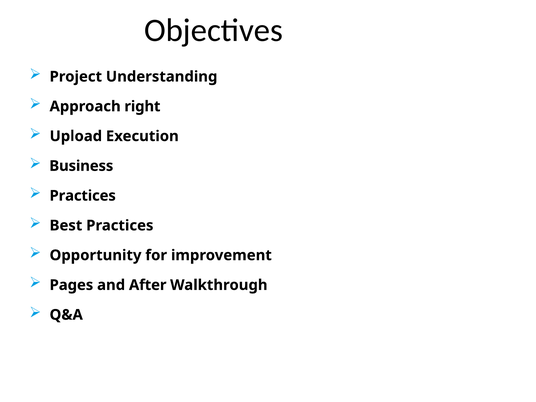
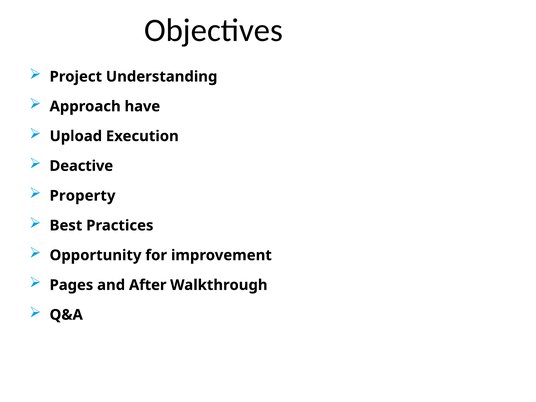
right: right -> have (142, 106)
Business: Business -> Deactive (81, 166)
Practices: Practices -> Property (83, 196)
